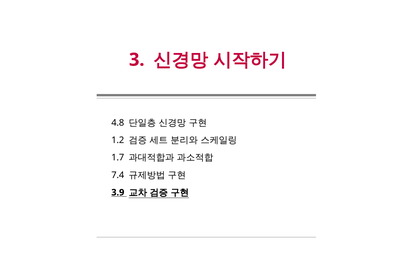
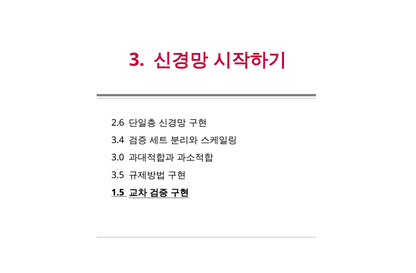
4.8: 4.8 -> 2.6 (118, 123)
1.2: 1.2 -> 3.4 (118, 140)
1.7: 1.7 -> 3.0 (118, 158)
7.4: 7.4 -> 3.5 (118, 175)
3.9: 3.9 -> 1.5 (118, 193)
